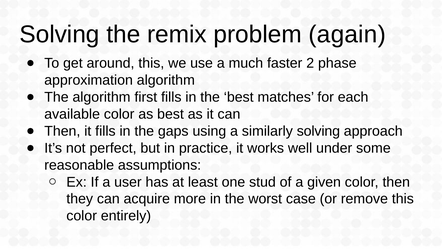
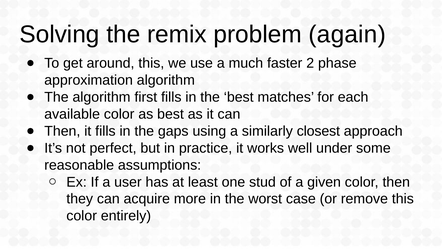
similarly solving: solving -> closest (318, 131)
